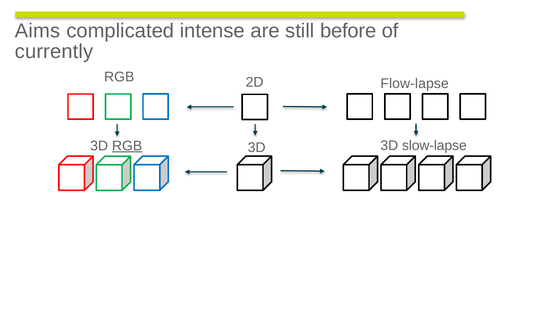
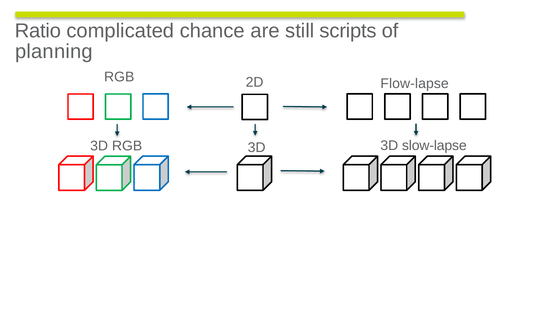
Aims: Aims -> Ratio (38, 31)
intense: intense -> chance (212, 31)
before: before -> scripts (348, 31)
currently: currently -> planning (54, 51)
RGB underline: present -> none (127, 146)
